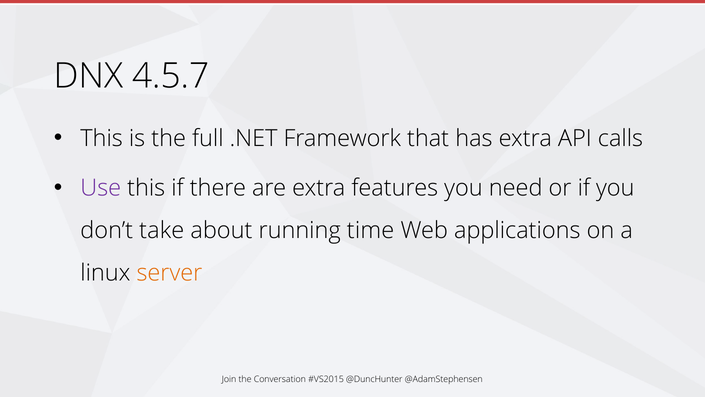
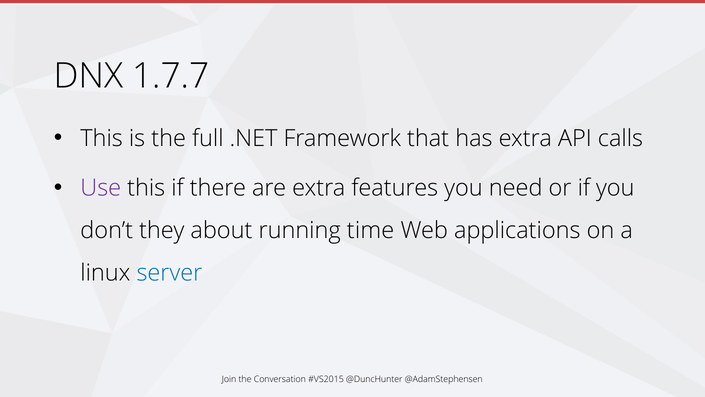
4.5.7: 4.5.7 -> 1.7.7 (171, 76)
take: take -> they (162, 230)
server colour: orange -> blue (169, 273)
